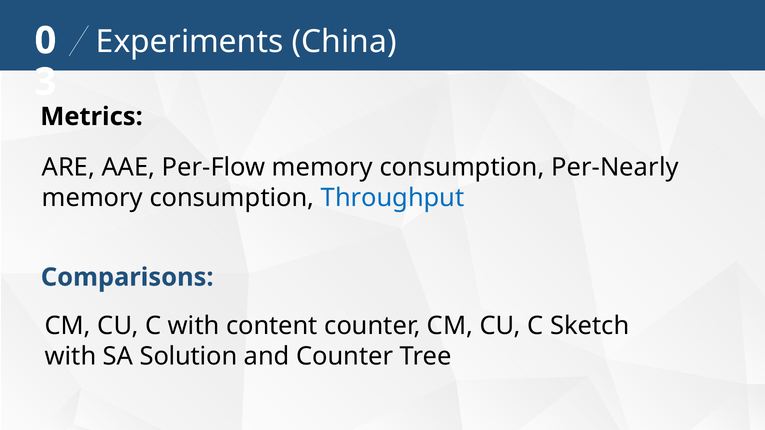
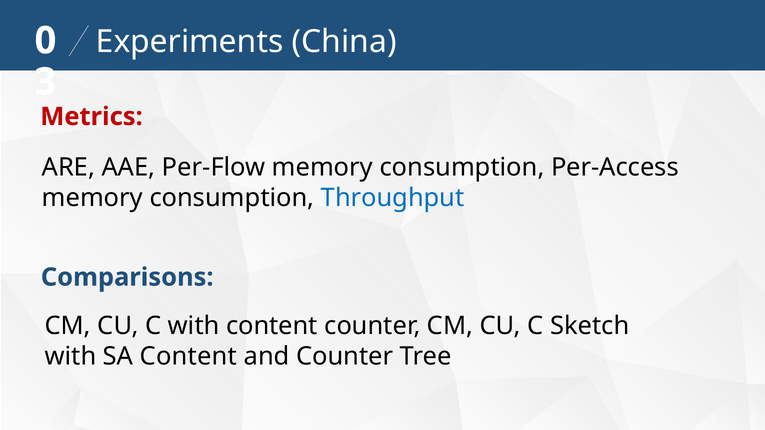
Metrics colour: black -> red (92, 117)
Per-Nearly: Per-Nearly -> Per-Access (615, 167)
SA Solution: Solution -> Content (188, 357)
